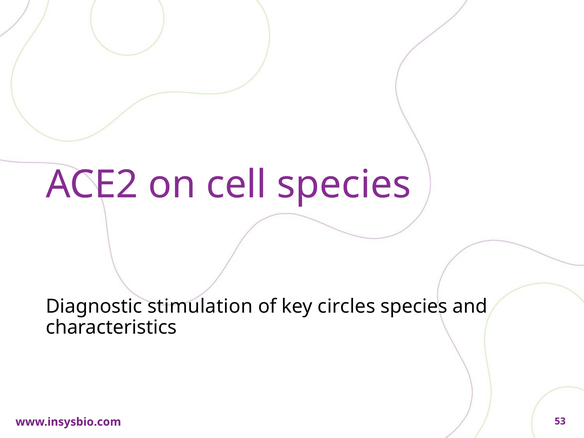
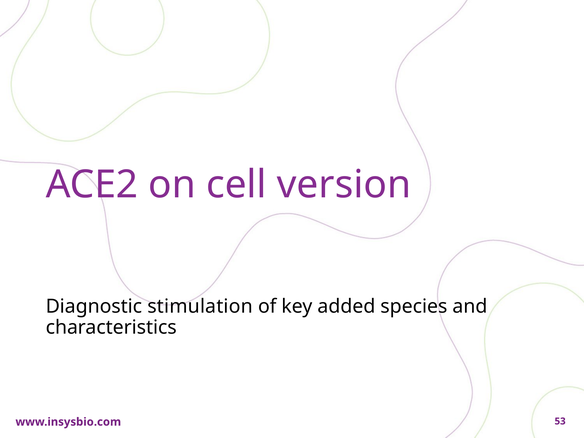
cell species: species -> version (344, 185)
circles: circles -> added (347, 306)
